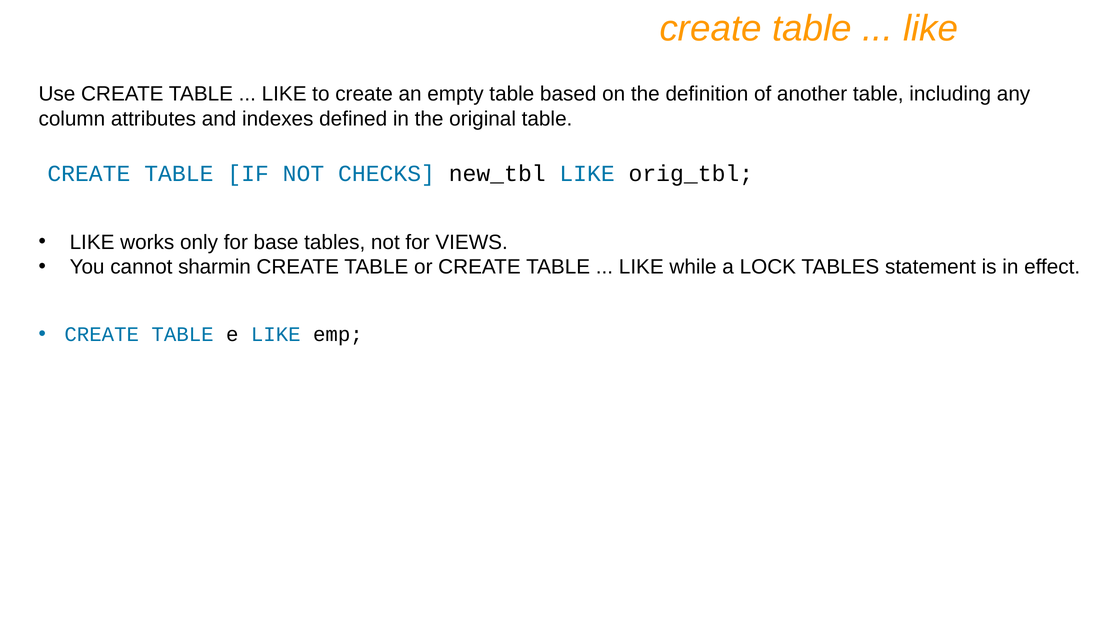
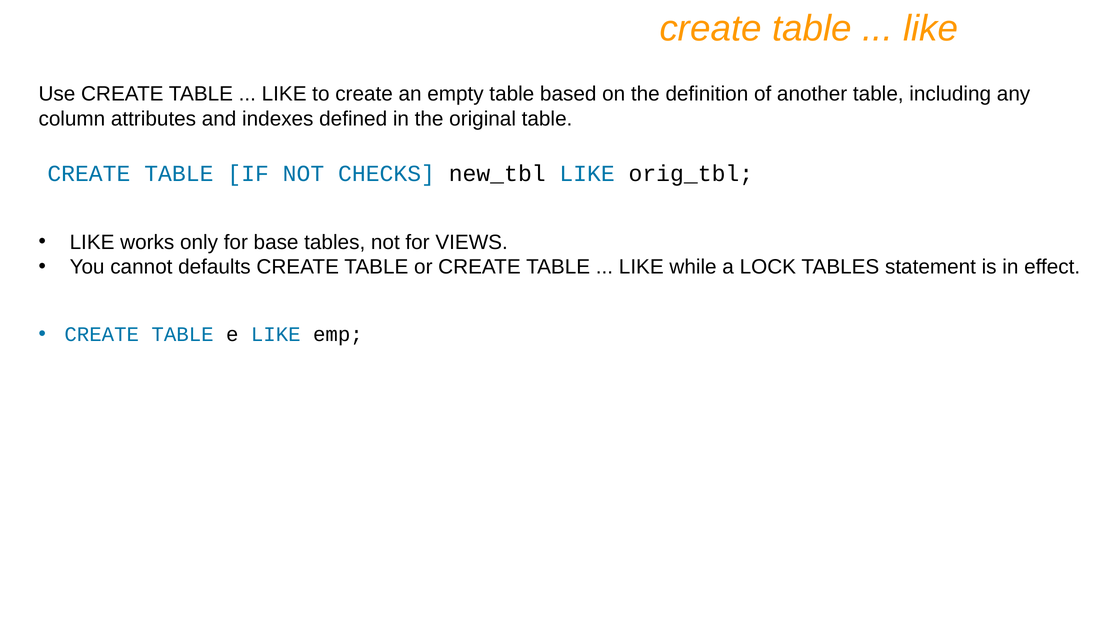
sharmin: sharmin -> defaults (214, 267)
